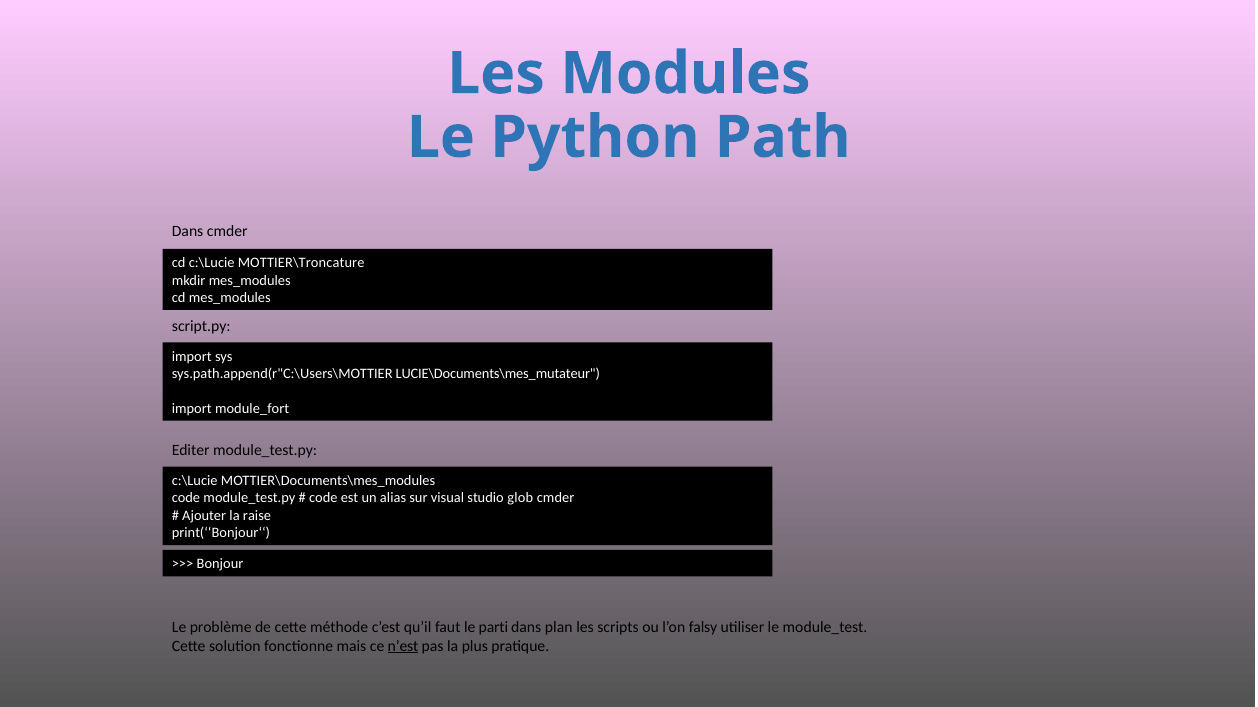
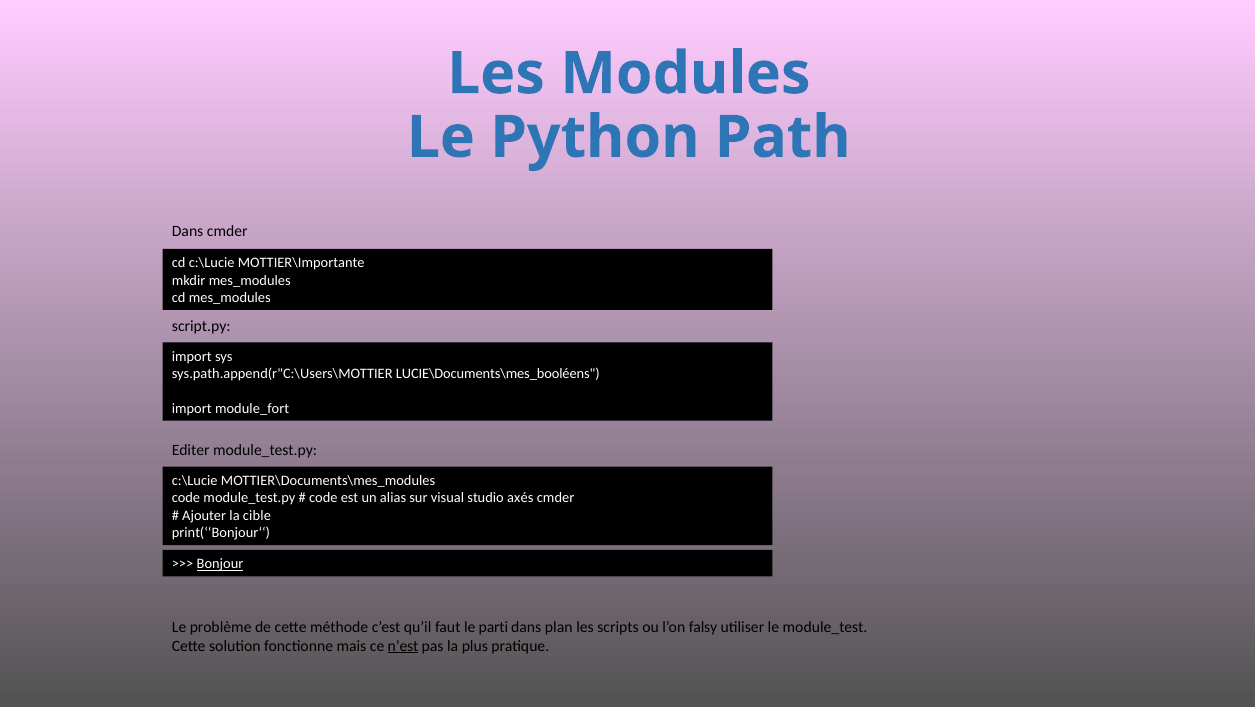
MOTTIER\Troncature: MOTTIER\Troncature -> MOTTIER\Importante (301, 263)
LUCIE\Documents\mes_mutateur: LUCIE\Documents\mes_mutateur -> LUCIE\Documents\mes_booléens (498, 374)
glob: glob -> axés (520, 499)
raise: raise -> cible (257, 516)
Bonjour underline: none -> present (220, 565)
